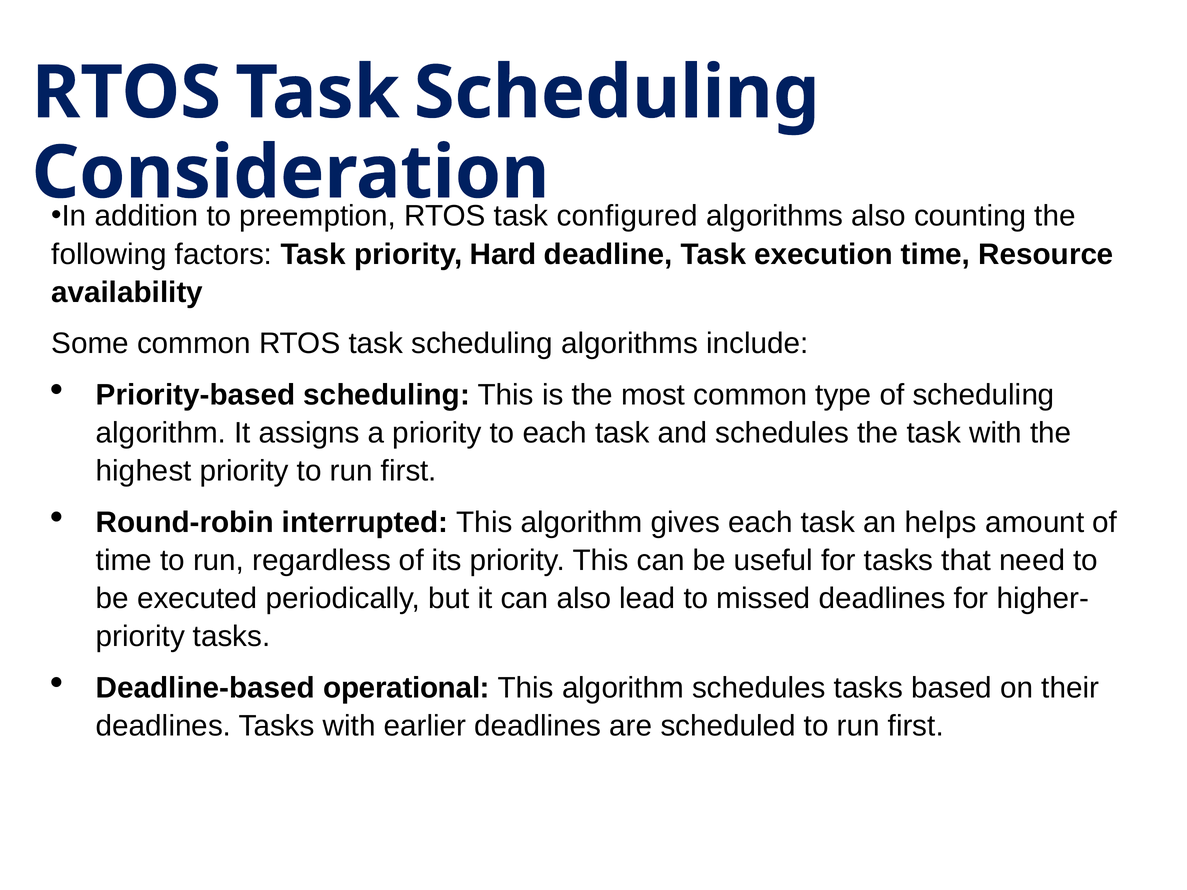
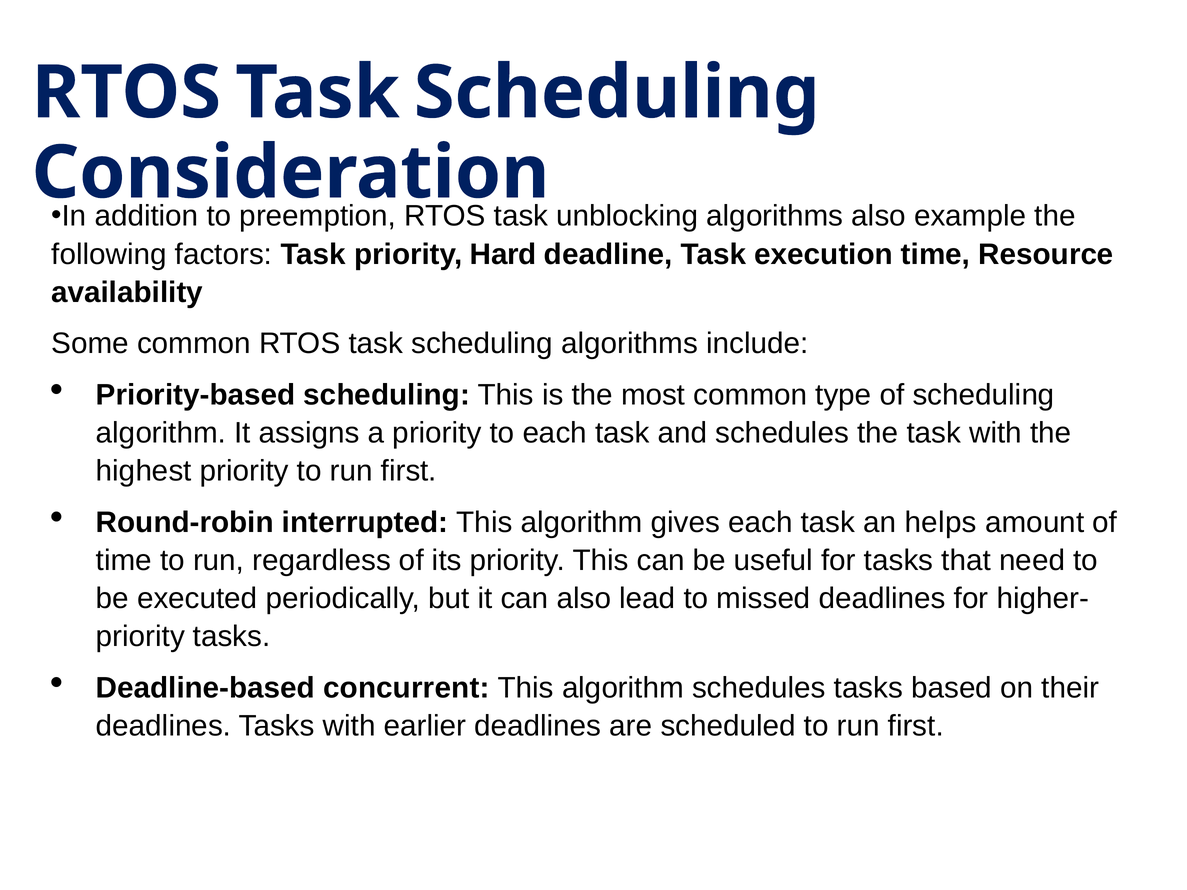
configured: configured -> unblocking (627, 216)
counting: counting -> example (970, 216)
operational: operational -> concurrent (406, 688)
